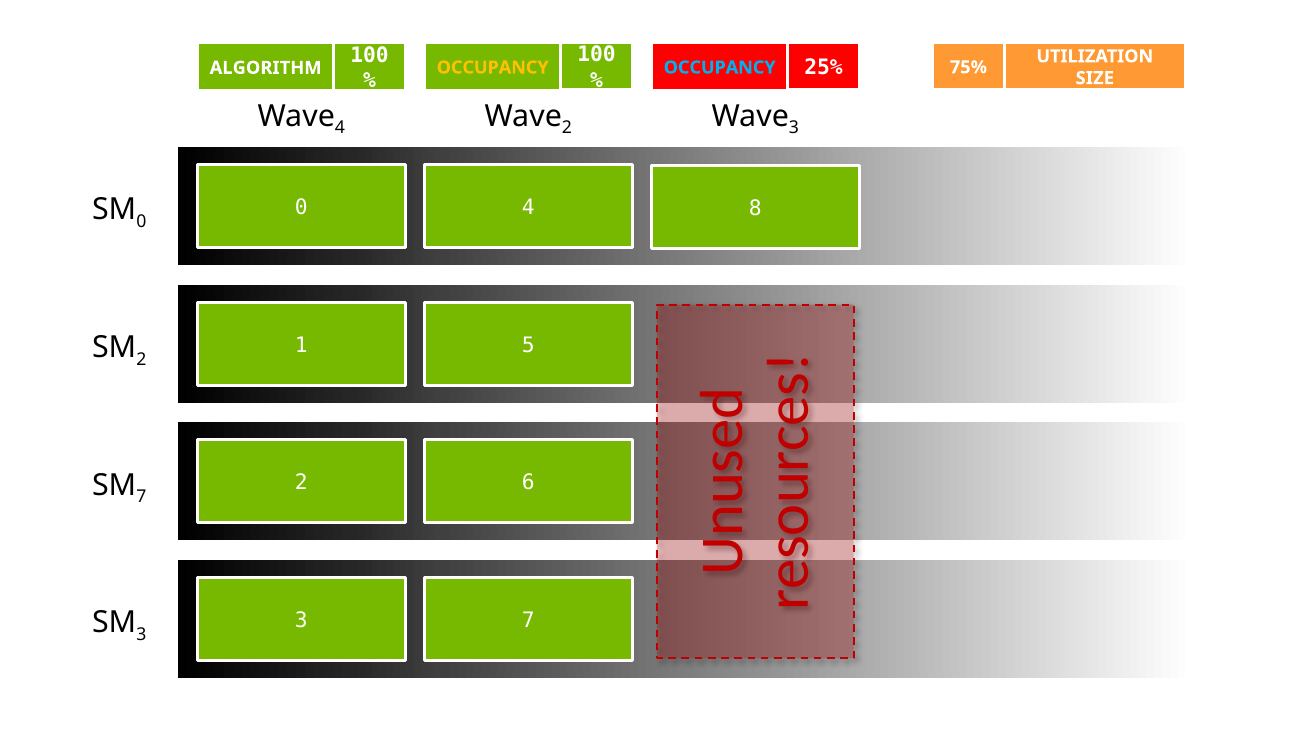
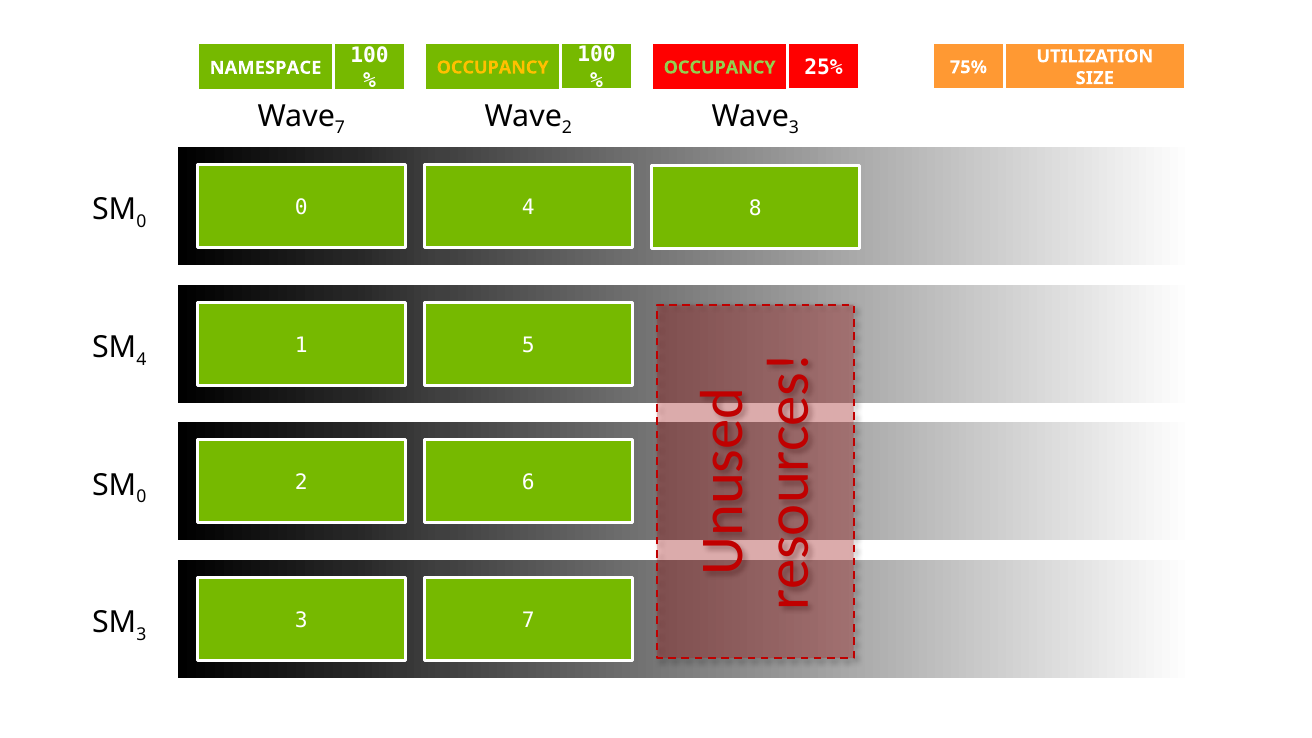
ALGORITHM: ALGORITHM -> NAMESPACE (266, 68)
OCCUPANCY colour: light blue -> light green (720, 68)
4: 4 -> 7 (340, 128)
2: 2 -> 4 (141, 359)
7: 7 -> 0 (141, 497)
